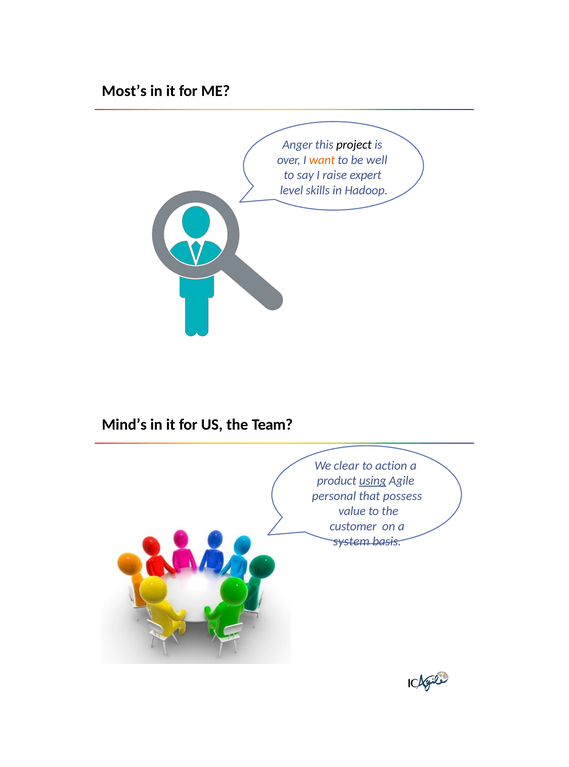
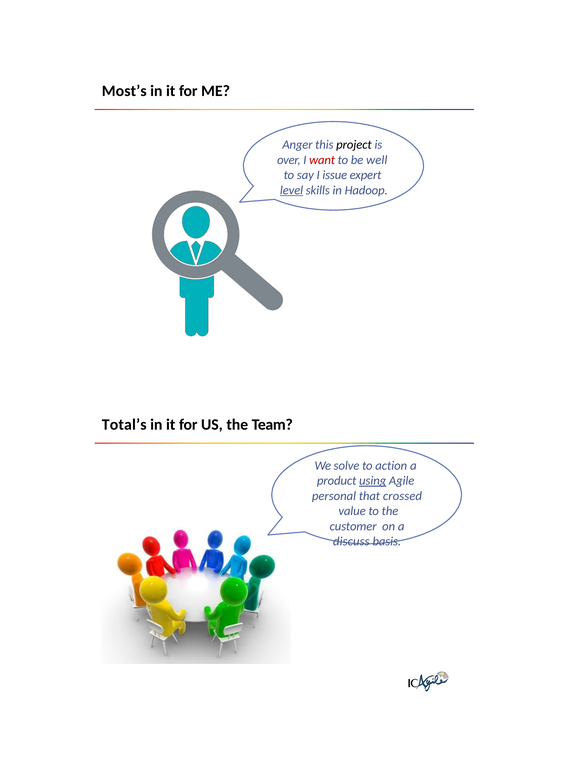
want colour: orange -> red (322, 160)
raise: raise -> issue (335, 175)
level underline: none -> present (292, 190)
Mind’s: Mind’s -> Total’s (124, 425)
clear: clear -> solve (347, 465)
possess: possess -> crossed (402, 496)
system: system -> discuss (351, 541)
